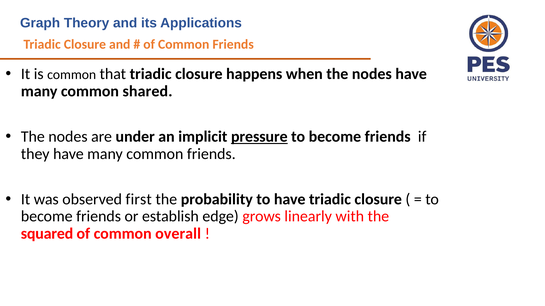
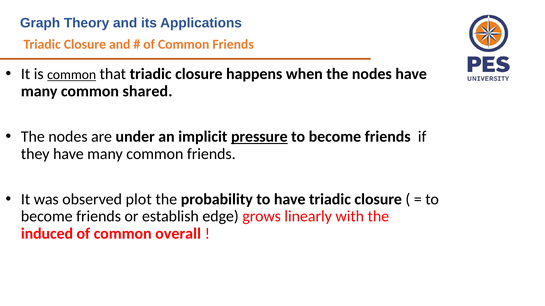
common underline: none -> present (72, 75)
first: first -> plot (139, 200)
squared: squared -> induced (47, 234)
